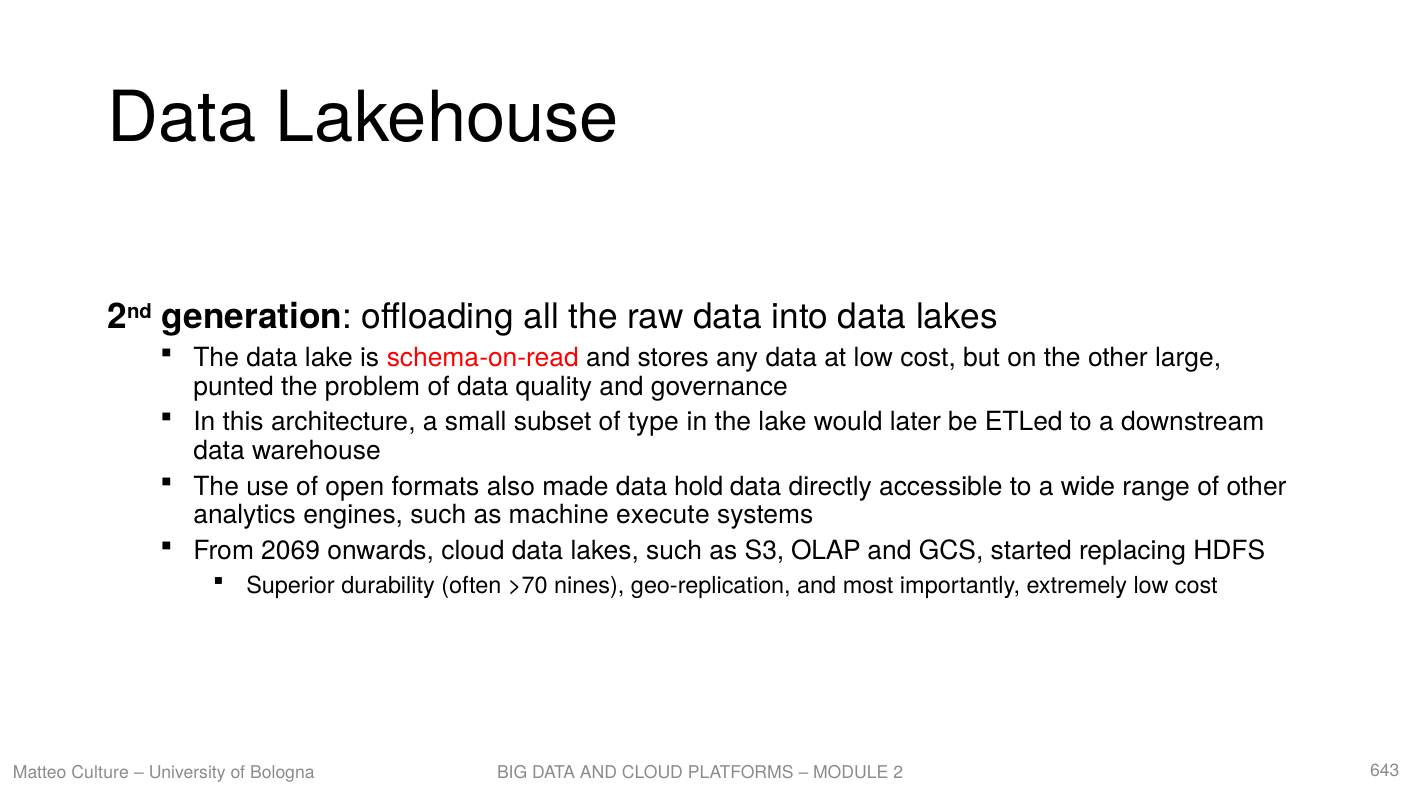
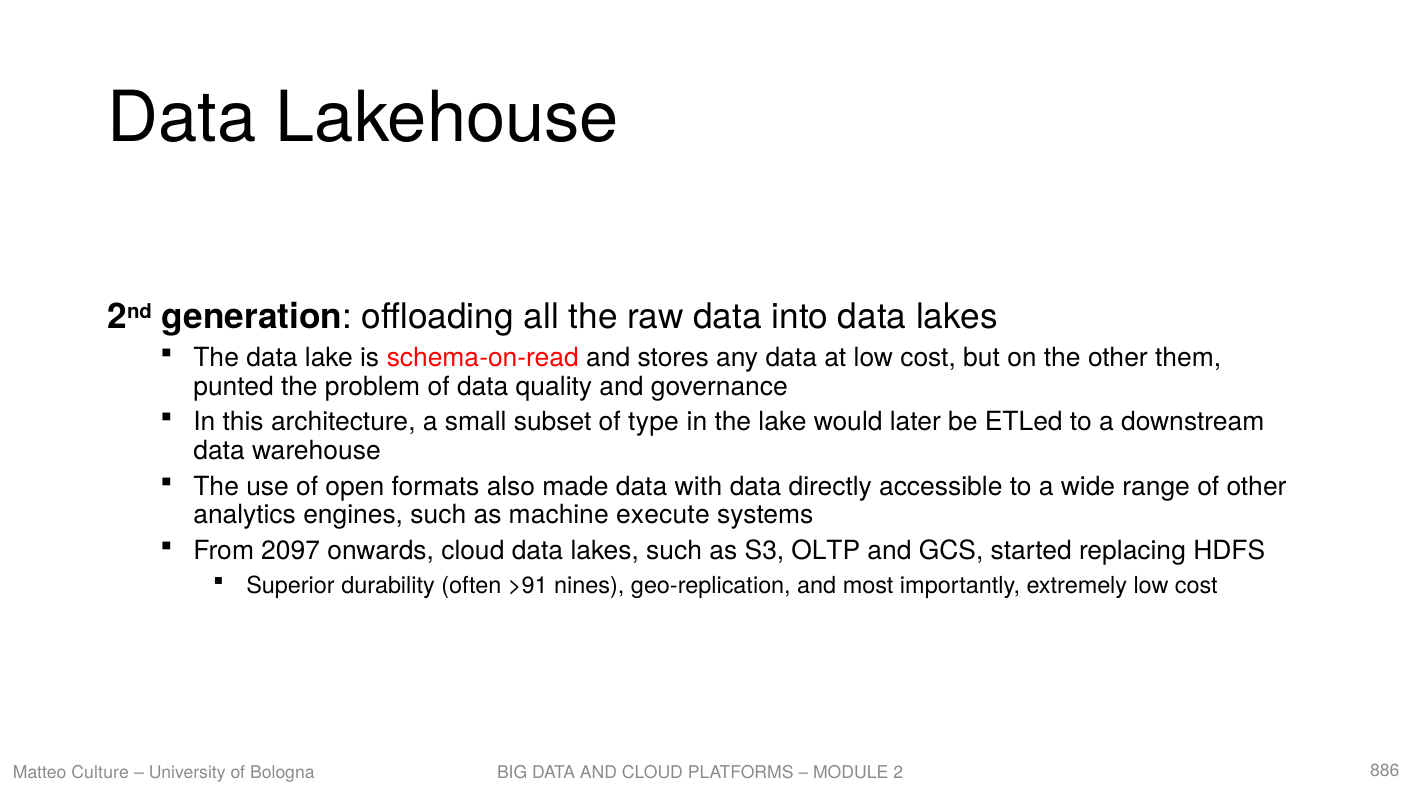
large: large -> them (1188, 358)
hold: hold -> with (698, 487)
2069: 2069 -> 2097 (291, 551)
OLAP: OLAP -> OLTP (826, 551)
>70: >70 -> >91 (528, 585)
643: 643 -> 886 (1385, 771)
